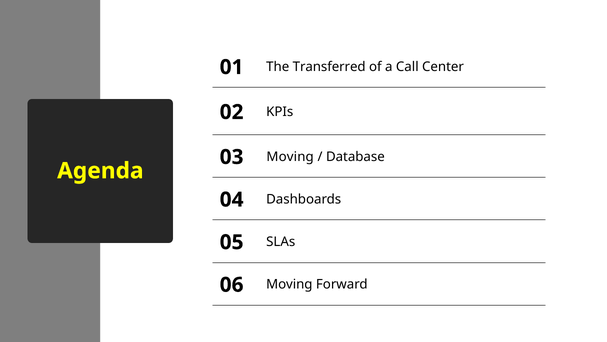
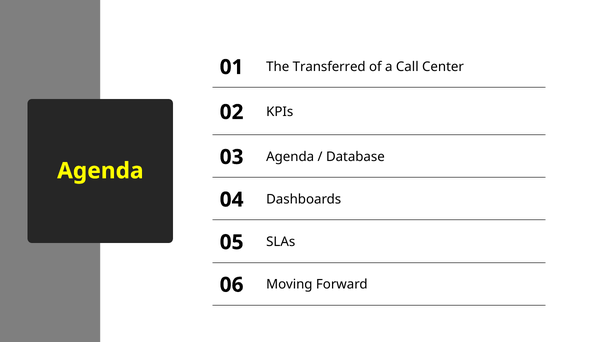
03 Moving: Moving -> Agenda (290, 156)
